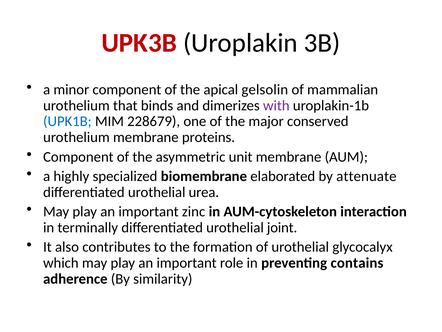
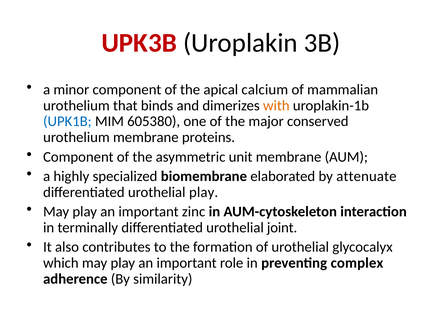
gelsolin: gelsolin -> calcium (265, 89)
with colour: purple -> orange (276, 105)
228679: 228679 -> 605380 (154, 121)
urothelial urea: urea -> play (204, 192)
contains: contains -> complex (357, 263)
